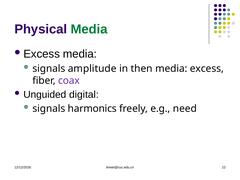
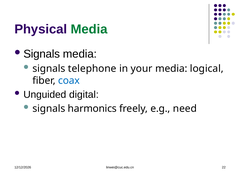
Excess: Excess -> Signals (42, 54)
amplitude: amplitude -> telephone (92, 69)
then: then -> your (142, 69)
media excess: excess -> logical (207, 69)
coax colour: purple -> blue (69, 81)
